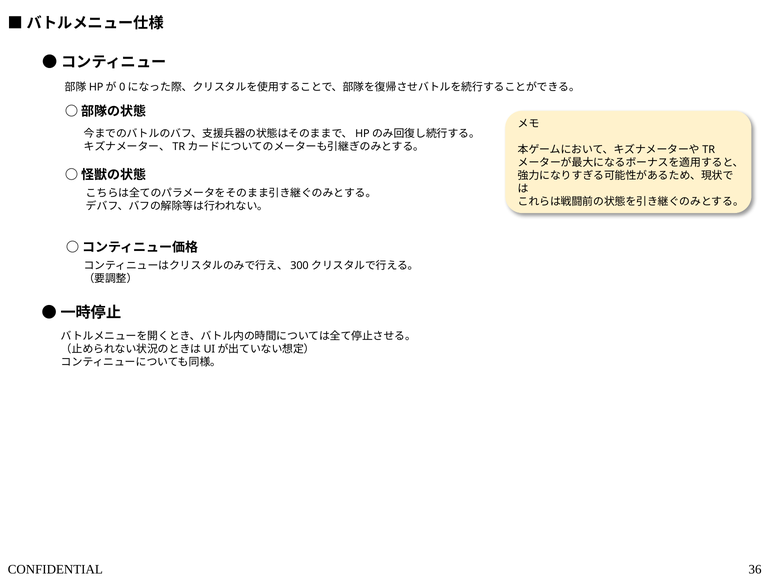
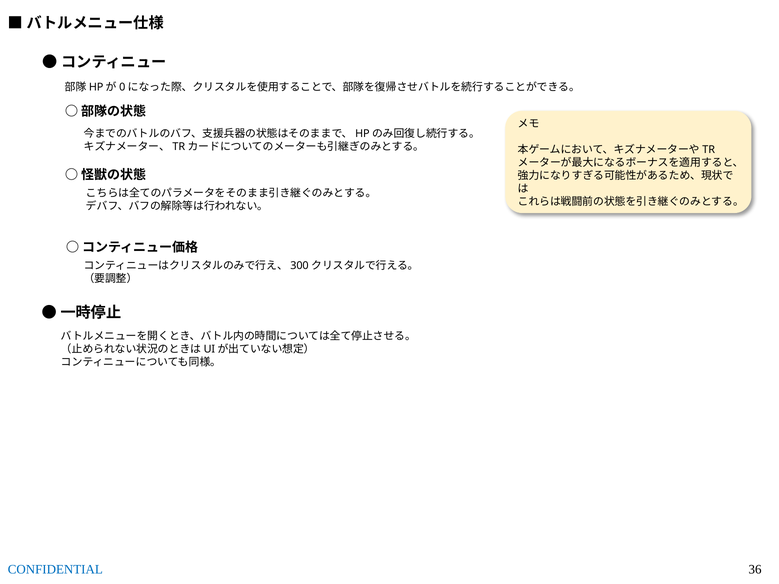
CONFIDENTIAL colour: black -> blue (55, 570)
